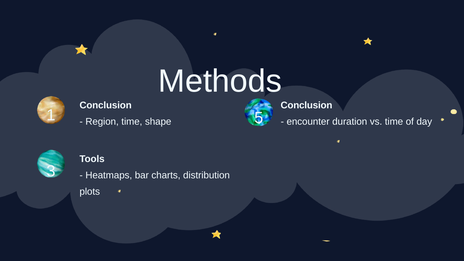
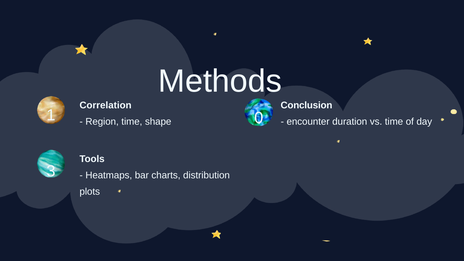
Conclusion: Conclusion -> Correlation (106, 105)
5: 5 -> 0 (259, 118)
